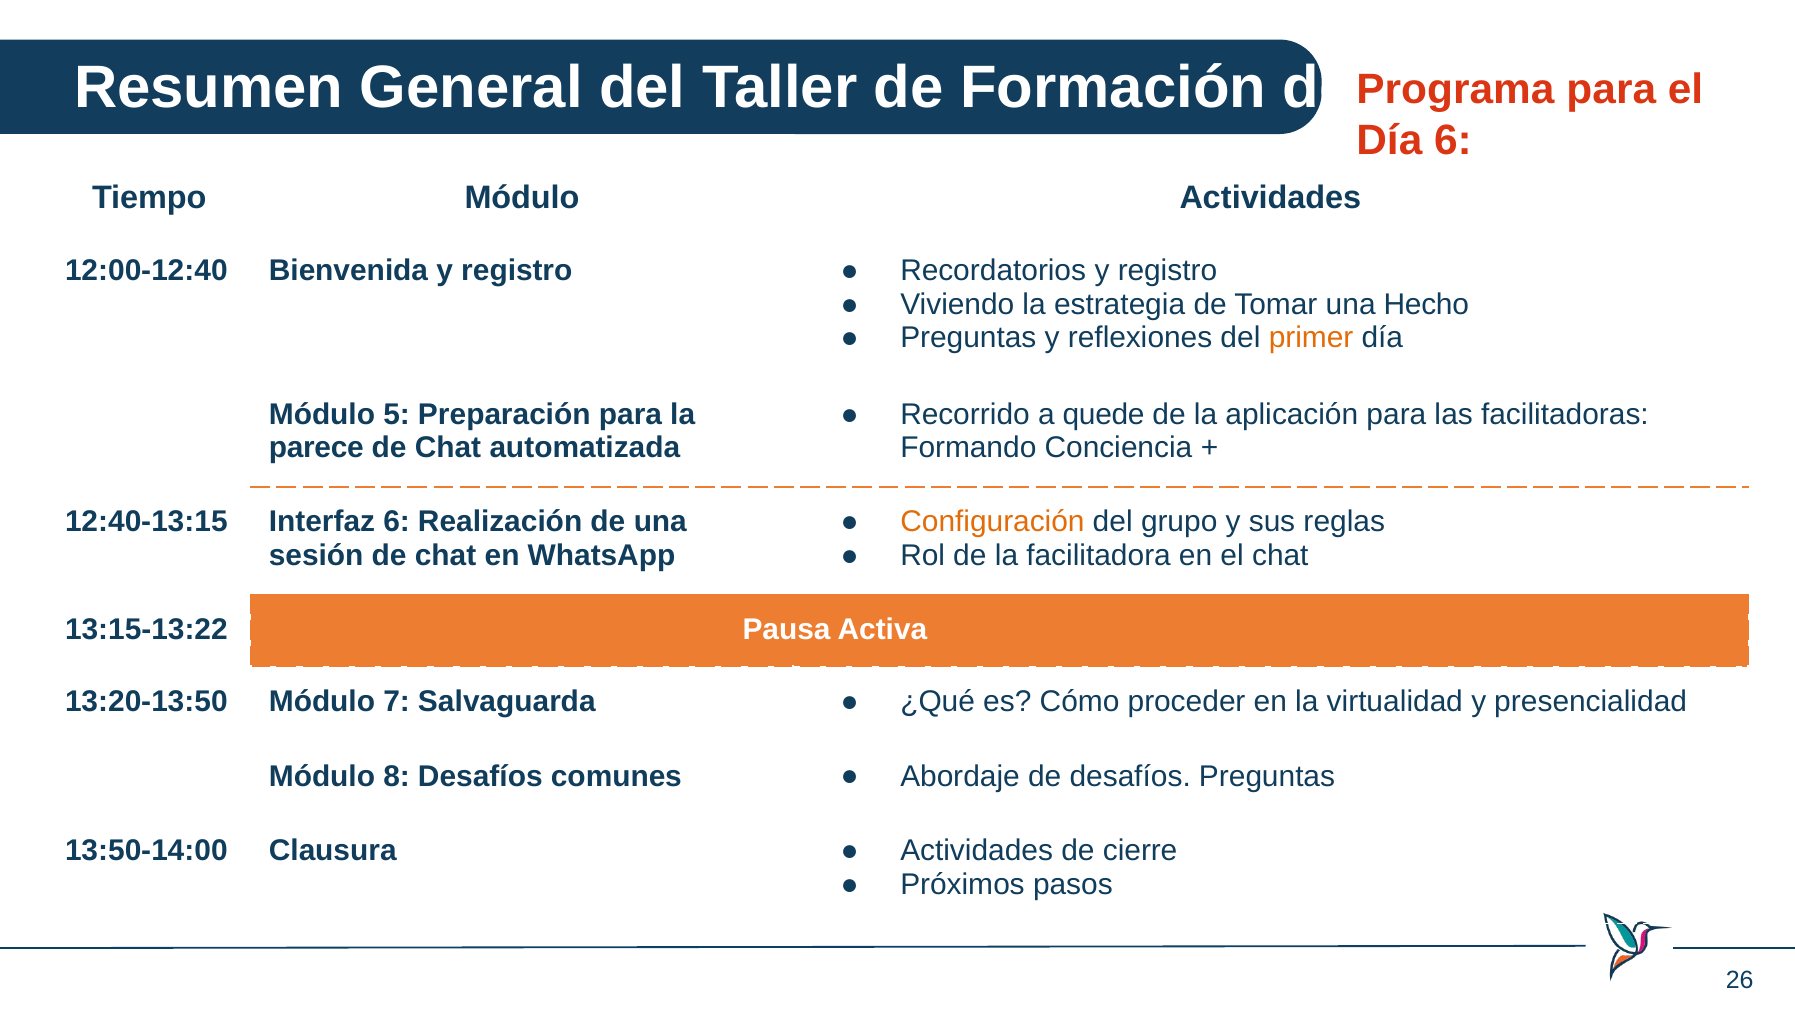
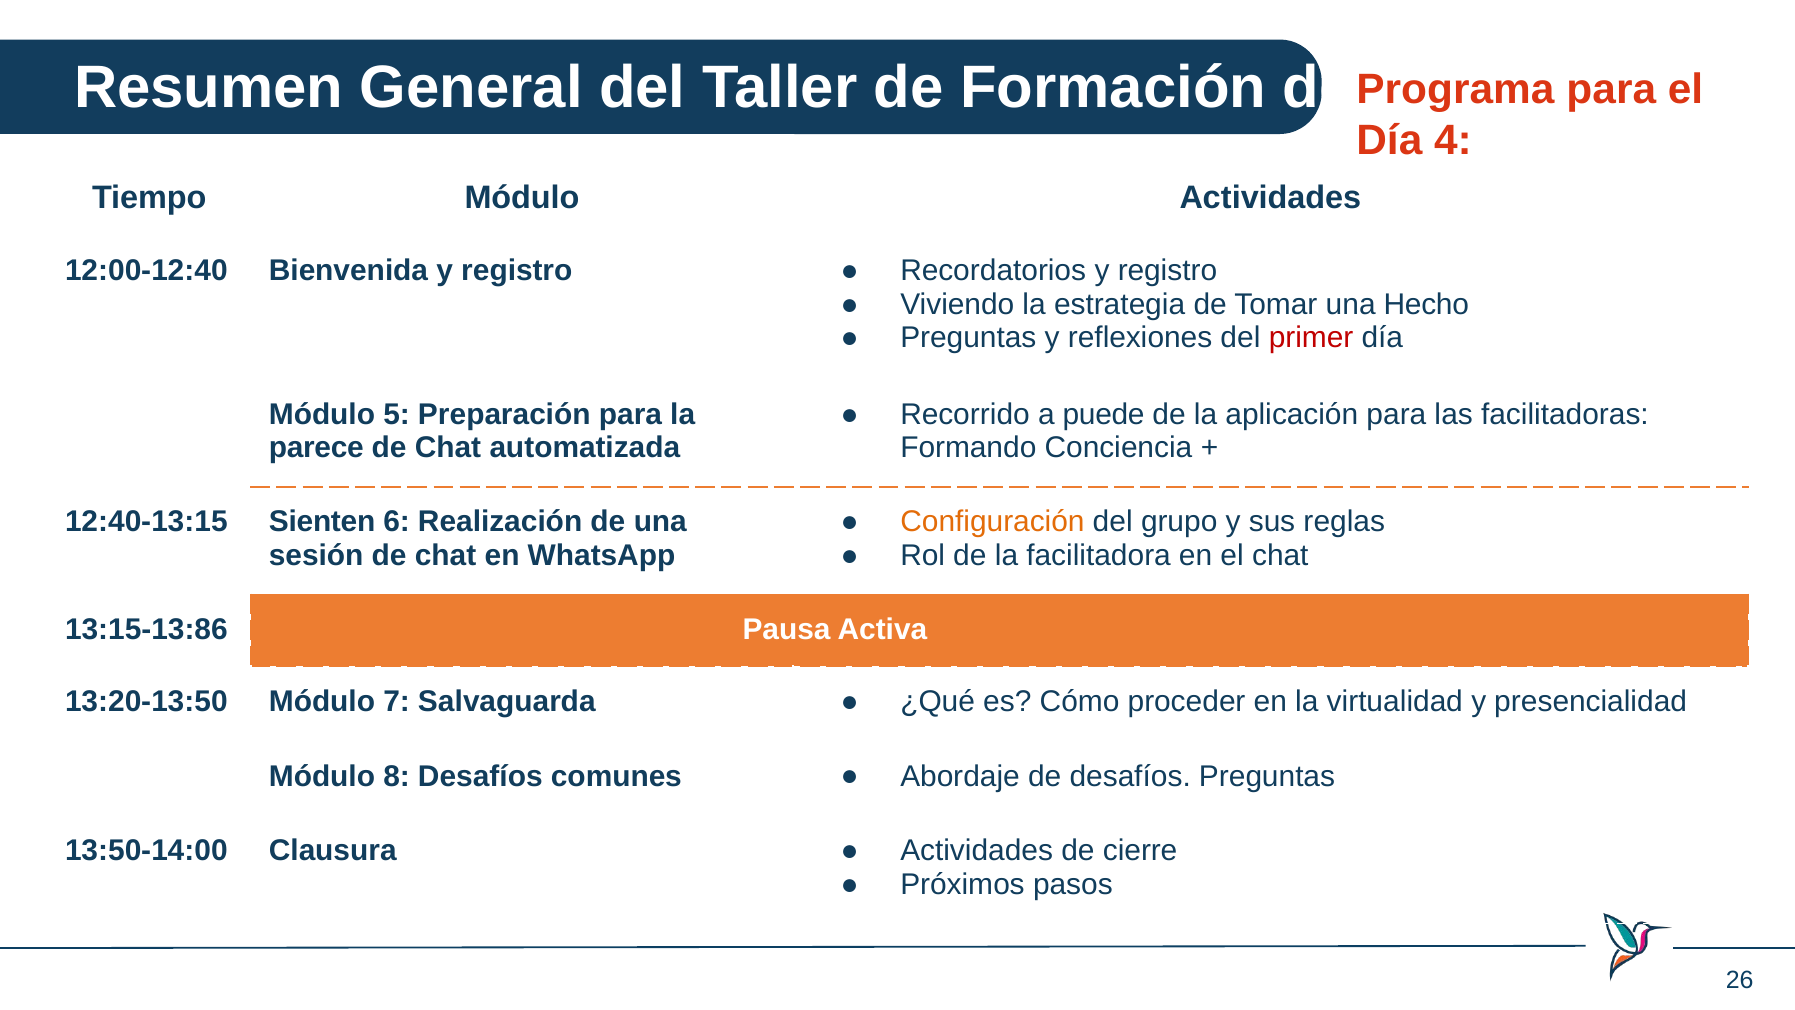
Día 6: 6 -> 4 (1453, 140)
primer colour: orange -> red (1311, 338)
quede: quede -> puede (1104, 414)
Interfaz: Interfaz -> Sienten (322, 522)
13:15-13:22: 13:15-13:22 -> 13:15-13:86 (146, 630)
